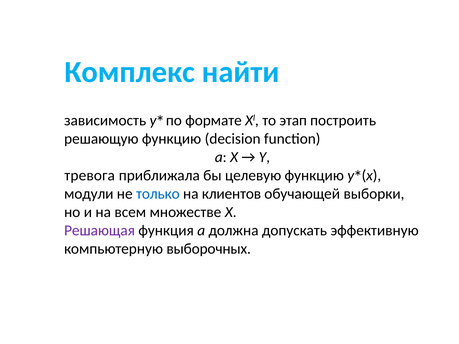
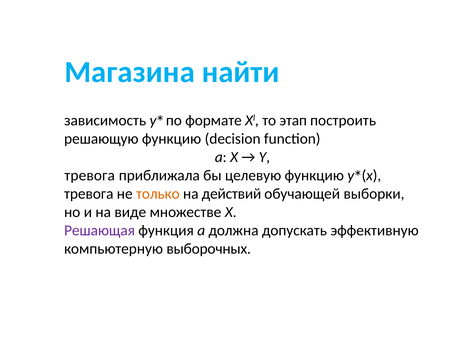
Комплекс: Комплекс -> Магазина (130, 72)
модули: модули -> тревога (89, 194)
только colour: blue -> orange (158, 194)
клиентов: клиентов -> действий (232, 194)
всем: всем -> виде (130, 212)
